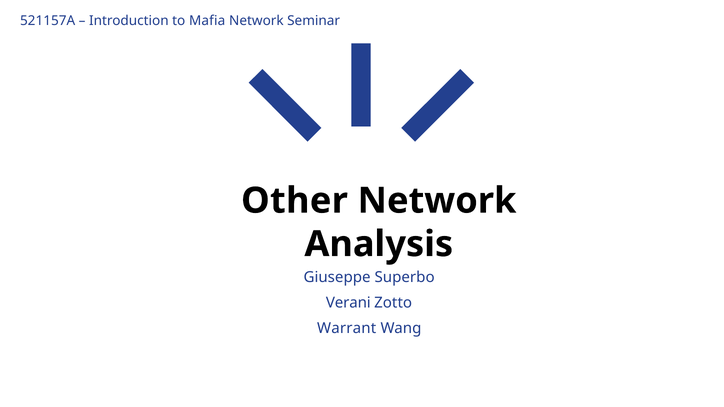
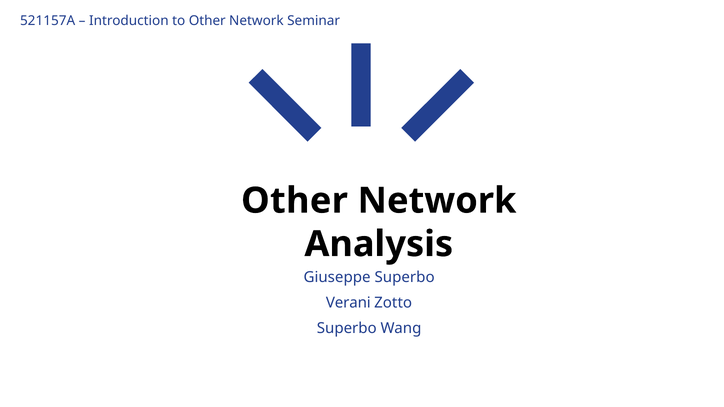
to Mafia: Mafia -> Other (207, 21)
Warrant: Warrant -> Superbo (347, 329)
